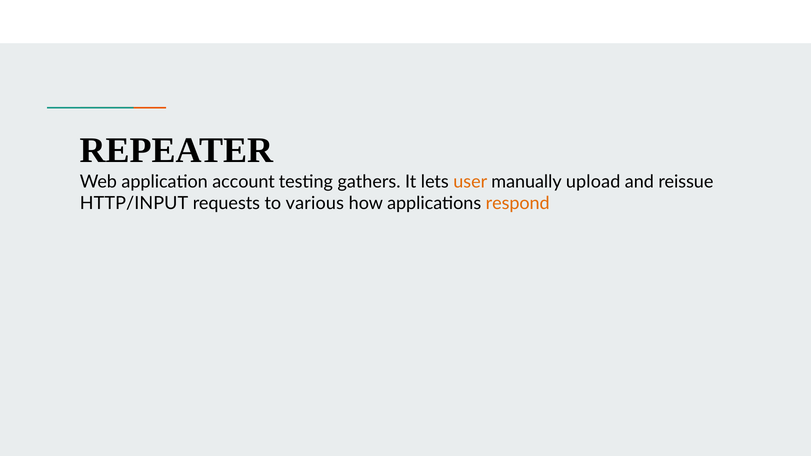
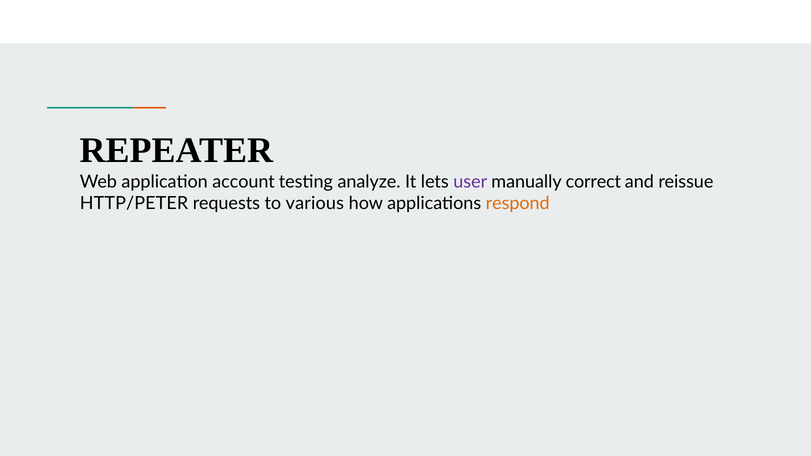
gathers: gathers -> analyze (369, 182)
user colour: orange -> purple (470, 182)
upload: upload -> correct (593, 182)
HTTP/INPUT: HTTP/INPUT -> HTTP/PETER (134, 203)
